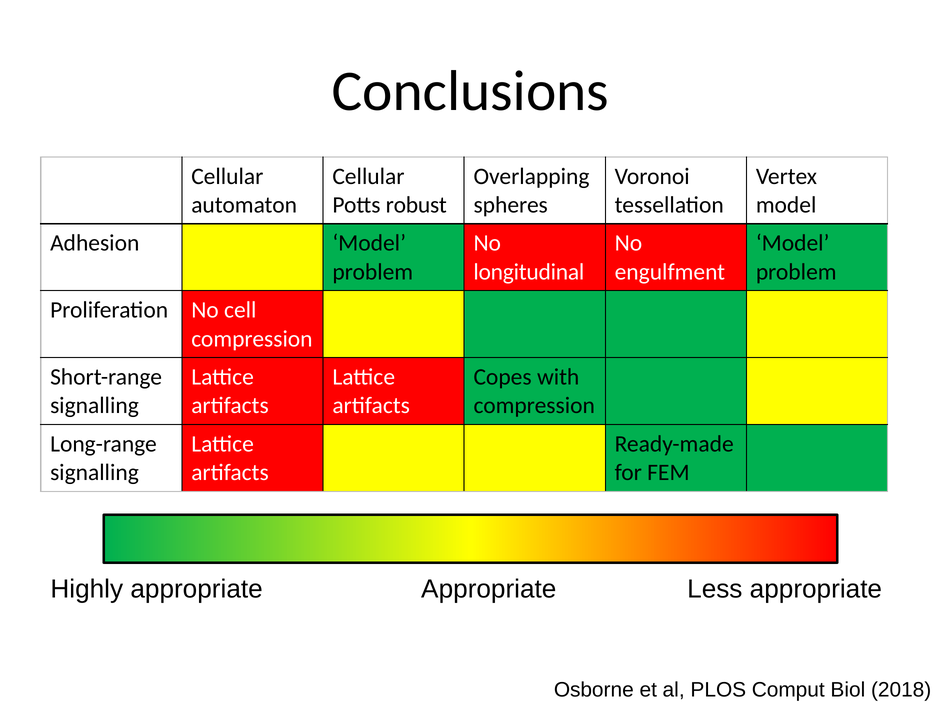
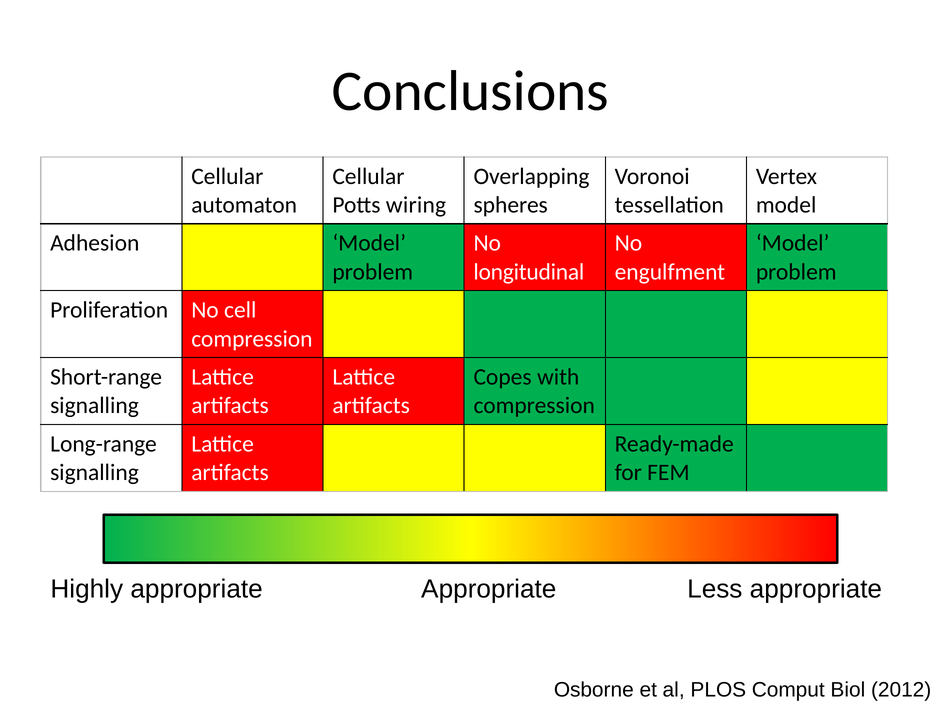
robust: robust -> wiring (416, 205)
2018: 2018 -> 2012 (901, 690)
